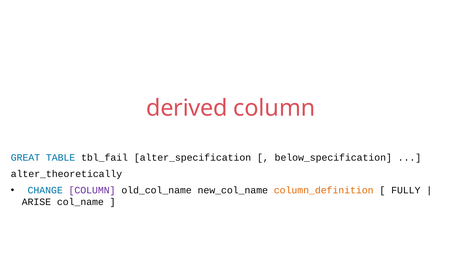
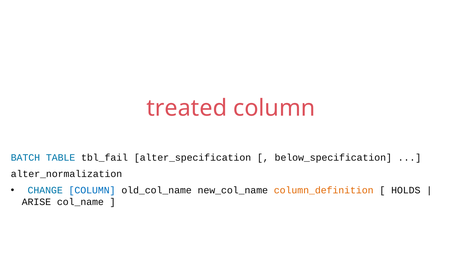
derived: derived -> treated (187, 108)
GREAT: GREAT -> BATCH (25, 158)
alter_theoretically: alter_theoretically -> alter_normalization (66, 174)
COLUMN colour: purple -> blue (92, 191)
FULLY: FULLY -> HOLDS (406, 191)
